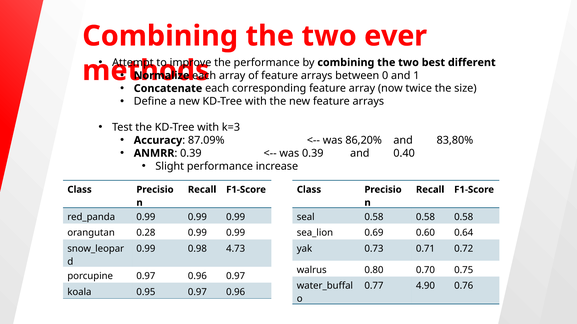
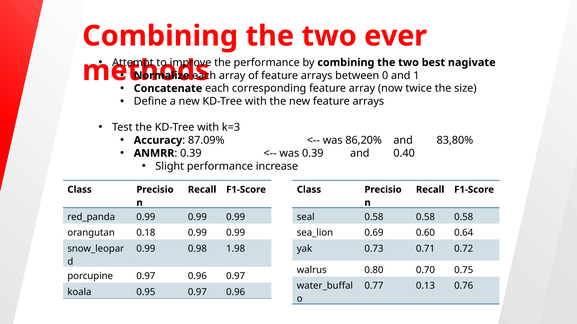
different: different -> nagivate (472, 63)
0.28: 0.28 -> 0.18 (146, 233)
4.73: 4.73 -> 1.98 (236, 249)
4.90: 4.90 -> 0.13 (425, 286)
